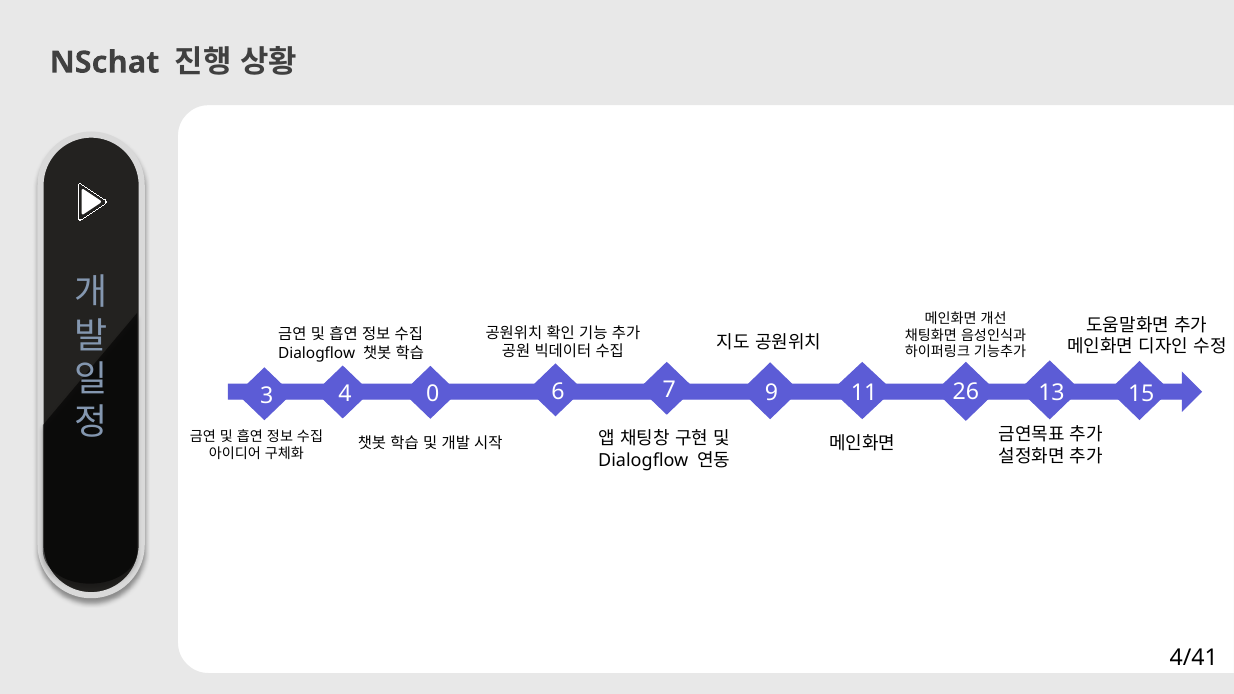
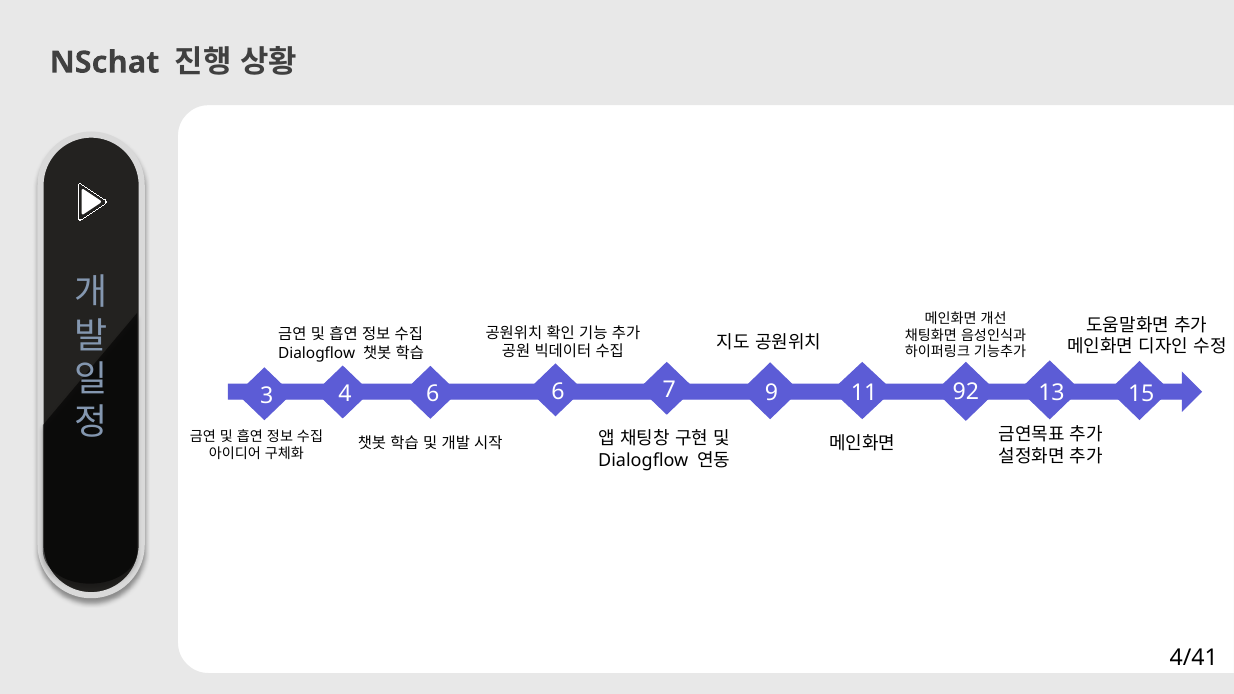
26: 26 -> 92 (966, 391)
4 0: 0 -> 6 (433, 394)
